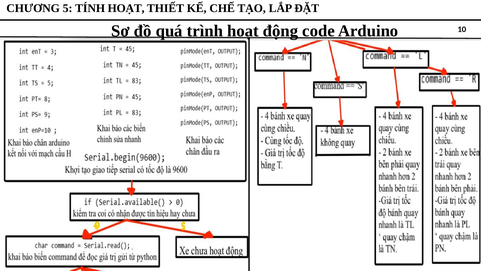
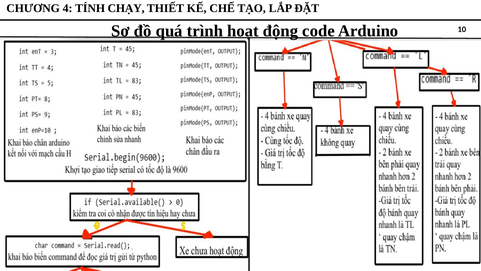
5: 5 -> 4 (68, 8)
TÍNH HOẠT: HOẠT -> CHẠY (126, 8)
